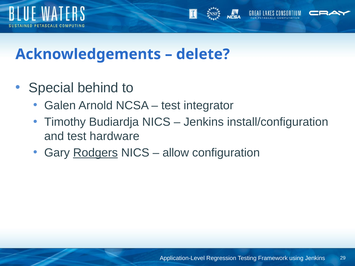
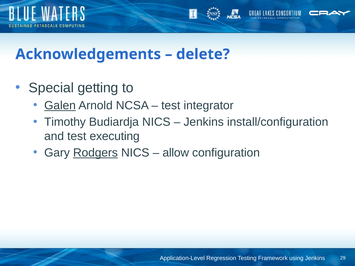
behind: behind -> getting (98, 88)
Galen underline: none -> present (60, 106)
hardware: hardware -> executing (115, 136)
